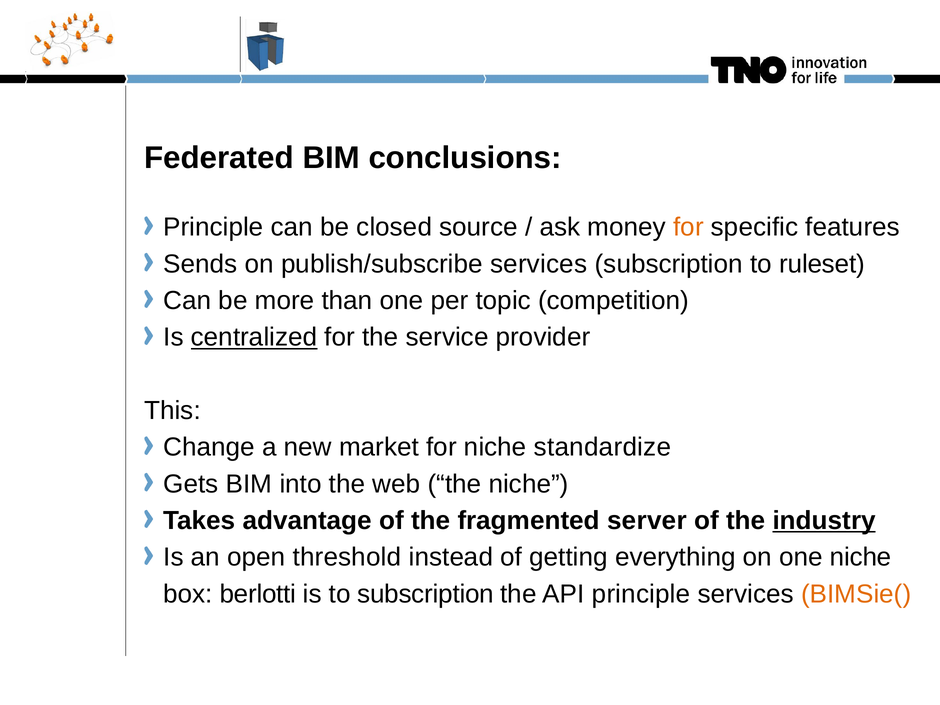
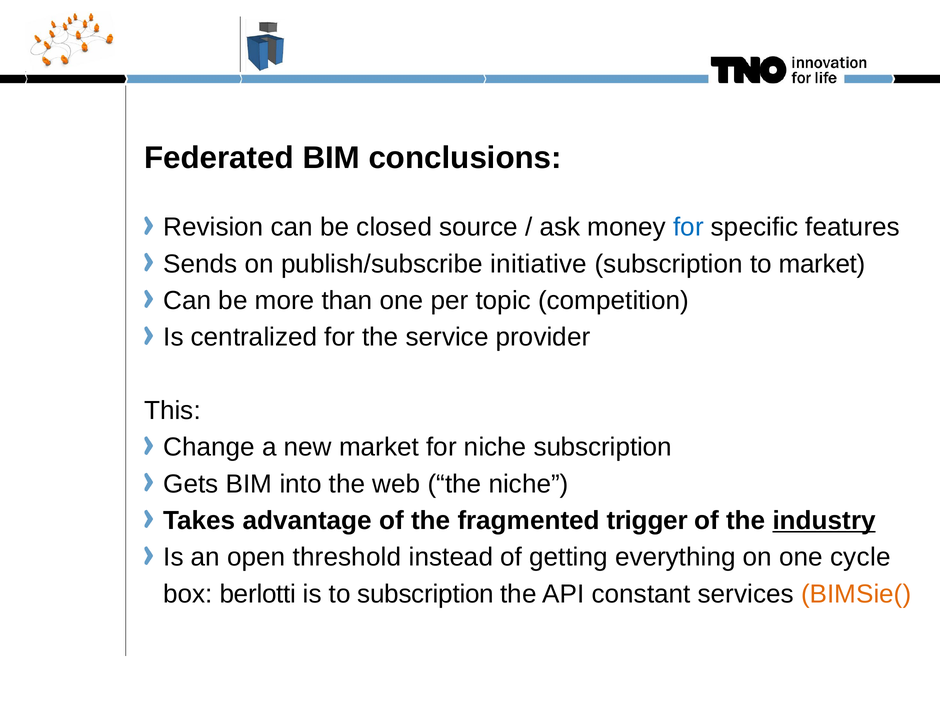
Principle: Principle -> Revision (213, 227)
for colour: orange -> blue (688, 227)
publish/subscribe services: services -> initiative (539, 264)
to ruleset: ruleset -> market (822, 264)
centralized underline: present -> none (254, 337)
niche standardize: standardize -> subscription (603, 447)
server: server -> trigger (647, 521)
one niche: niche -> cycle (860, 557)
API principle: principle -> constant (641, 594)
